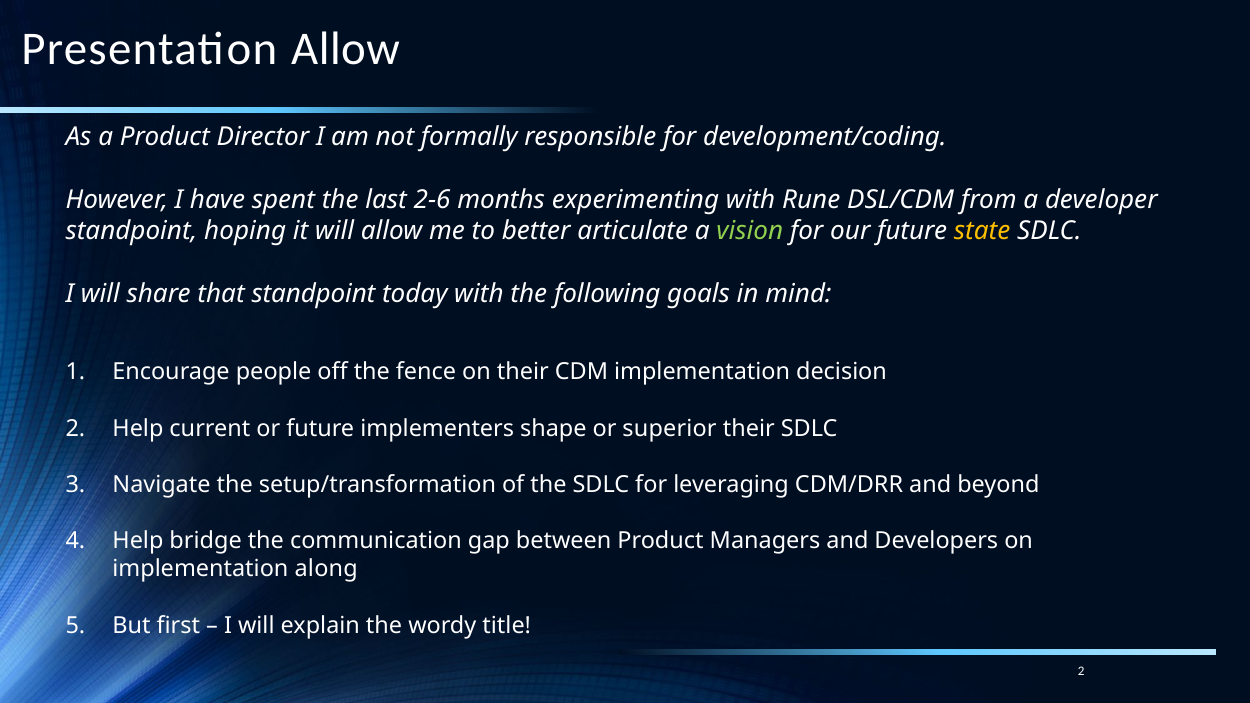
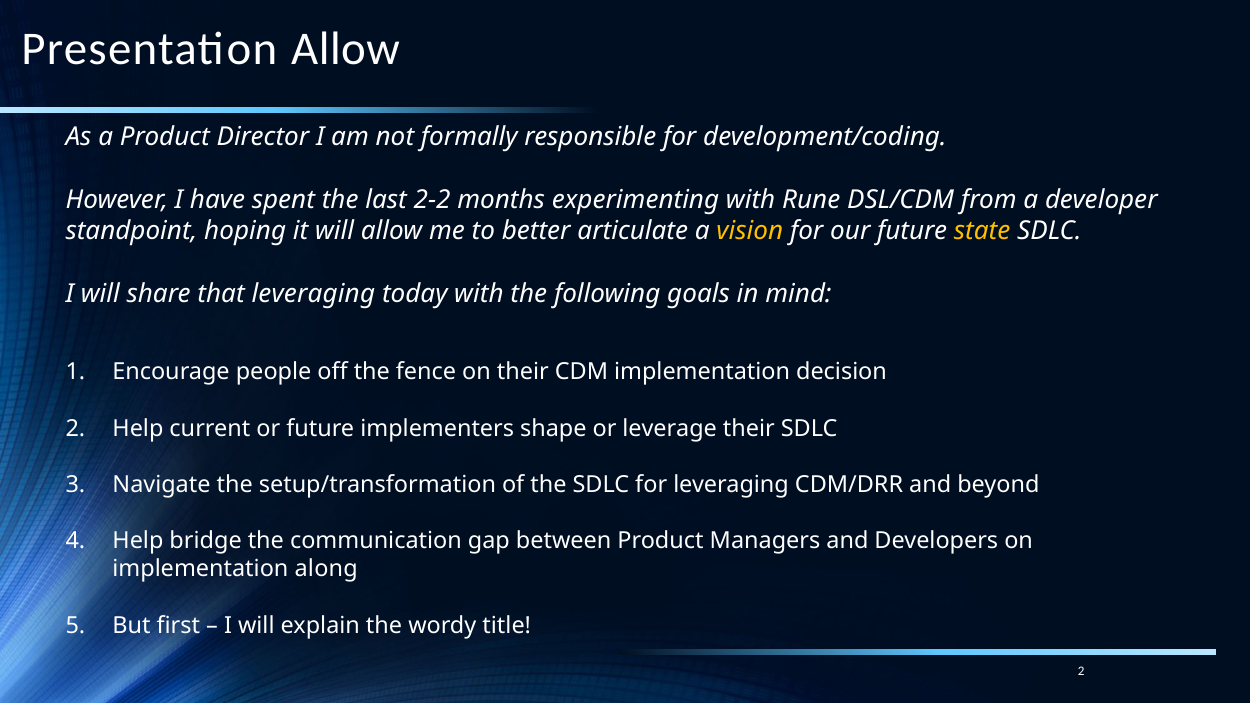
2-6: 2-6 -> 2-2 (432, 200)
vision colour: light green -> yellow (750, 231)
that standpoint: standpoint -> leveraging (313, 294)
superior: superior -> leverage (670, 429)
